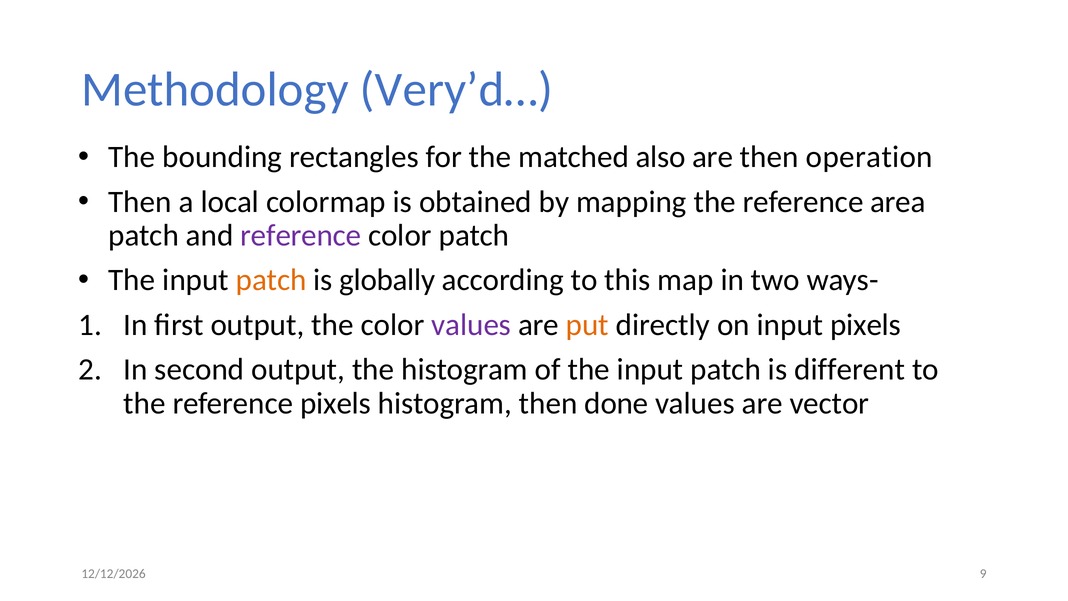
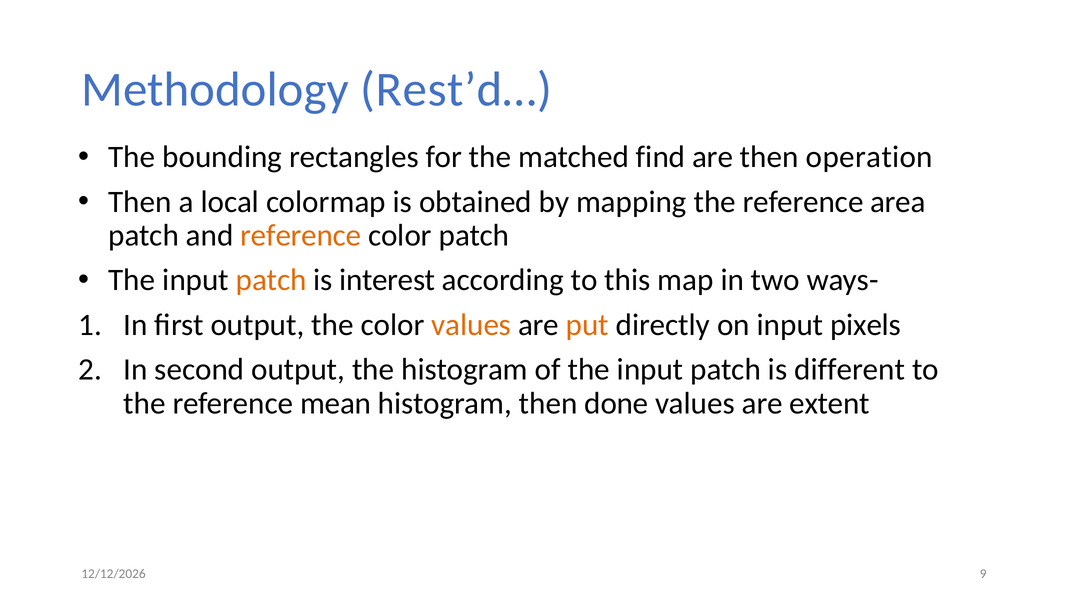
Very’d…: Very’d… -> Rest’d… (456, 90)
also: also -> find (661, 157)
reference colour: purple -> orange (301, 235)
globally: globally -> interest (387, 280)
values colour: purple -> orange (471, 325)
reference pixels: pixels -> mean (336, 403)
vector: vector -> extent (829, 403)
